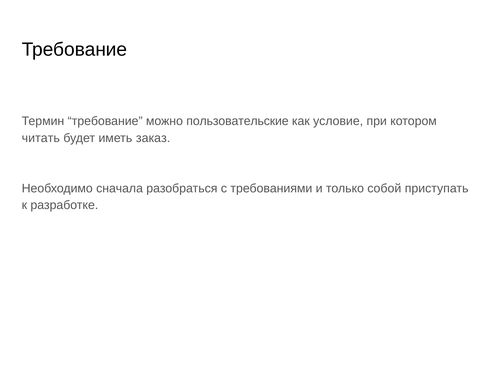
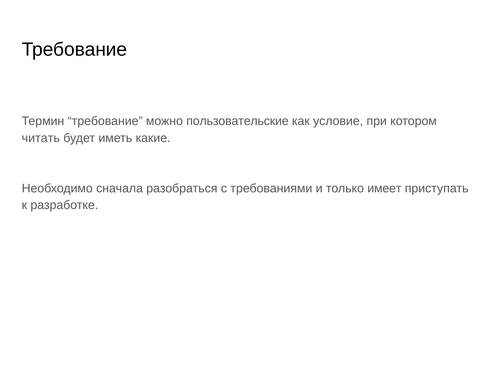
заказ: заказ -> какие (153, 138)
собой: собой -> имеет (384, 188)
